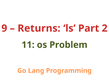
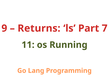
2: 2 -> 7 (105, 28)
Problem: Problem -> Running (68, 45)
